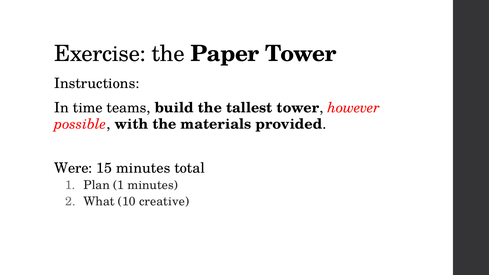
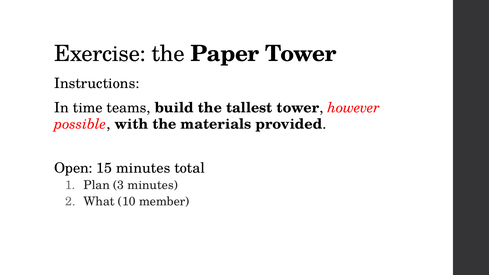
Were: Were -> Open (73, 168)
Plan 1: 1 -> 3 (119, 185)
creative: creative -> member (164, 202)
